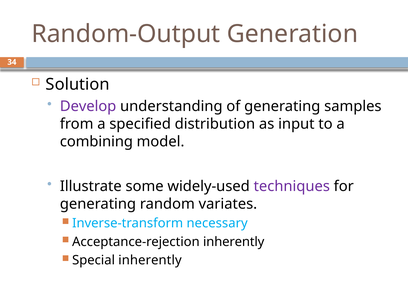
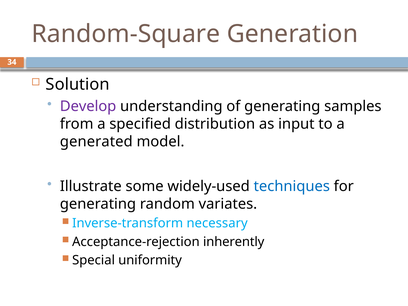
Random-Output: Random-Output -> Random-Square (126, 34)
combining: combining -> generated (96, 142)
techniques colour: purple -> blue (292, 186)
Special inherently: inherently -> uniformity (150, 260)
